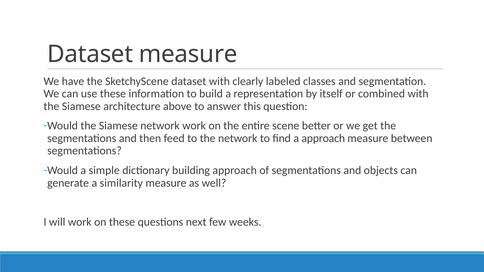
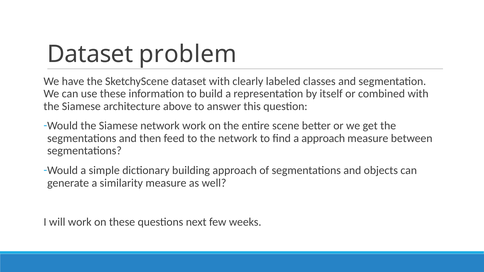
Dataset measure: measure -> problem (188, 54)
